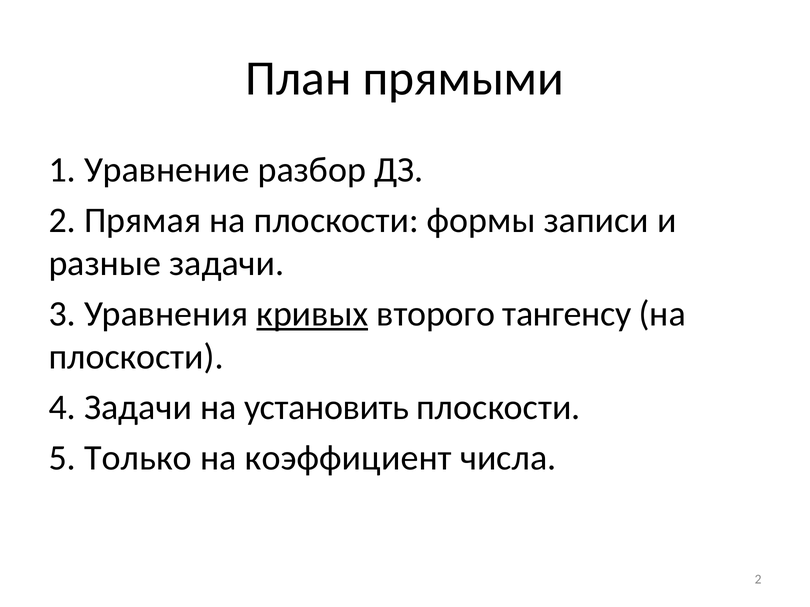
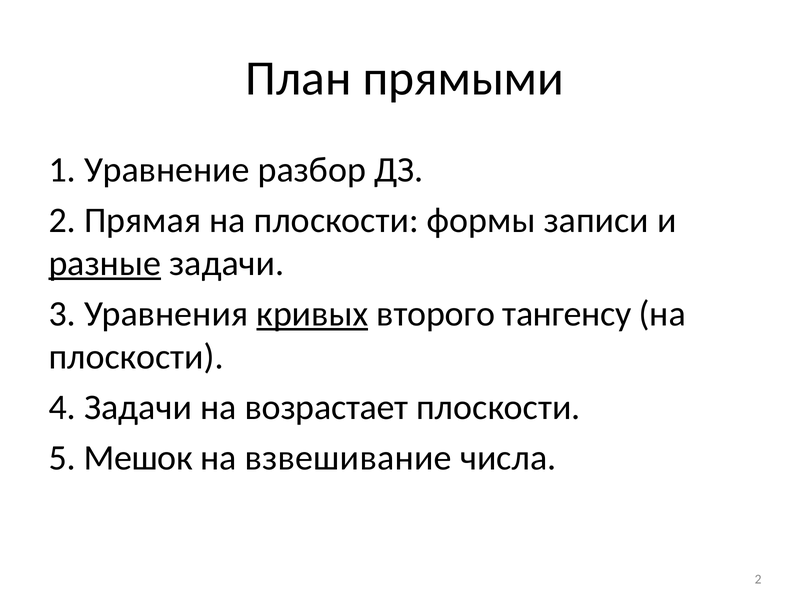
разные underline: none -> present (105, 264)
установить: установить -> возрастает (327, 408)
Только: Только -> Мешок (138, 458)
коэффициент: коэффициент -> взвешивание (348, 458)
